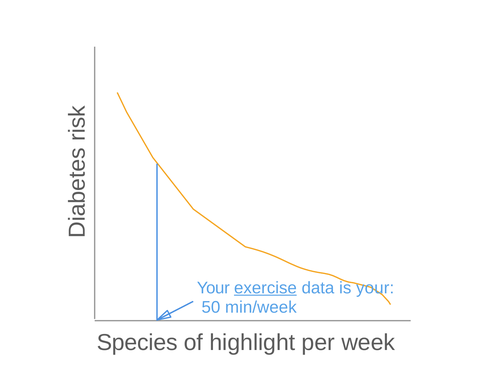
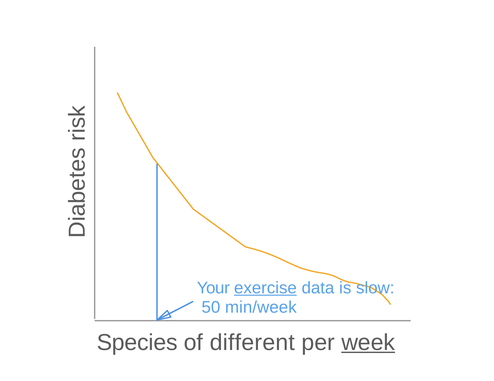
is your: your -> slow (375, 289)
highlight: highlight -> different (252, 343)
week underline: none -> present (368, 343)
